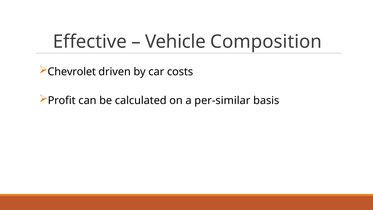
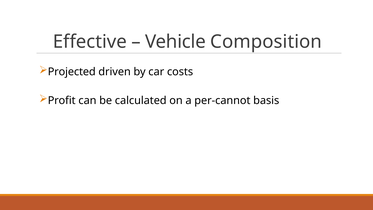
Chevrolet: Chevrolet -> Projected (72, 72)
per-similar: per-similar -> per-cannot (222, 101)
